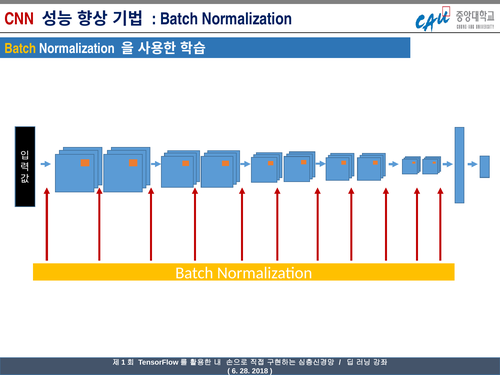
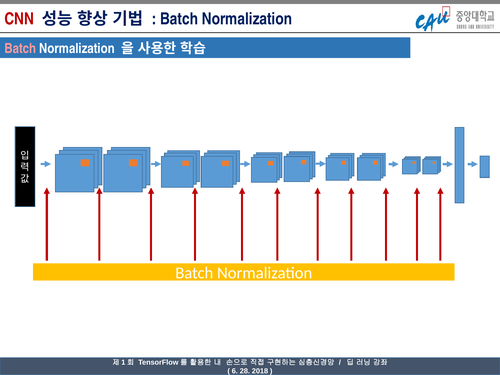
Batch colour: yellow -> pink (20, 49)
